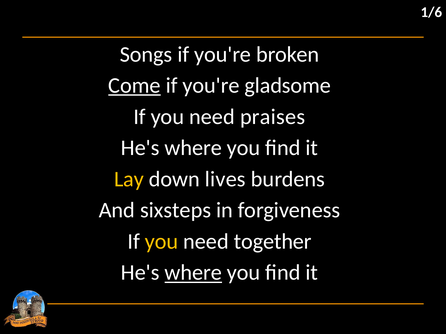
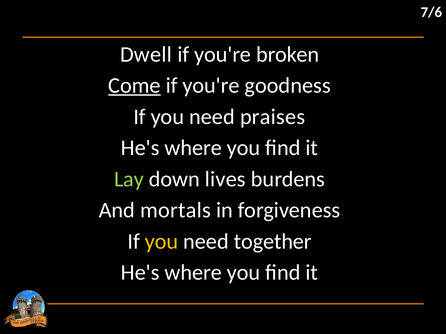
1/6: 1/6 -> 7/6 (431, 12)
Songs: Songs -> Dwell (146, 54)
gladsome: gladsome -> goodness (288, 86)
Lay colour: yellow -> light green (129, 179)
sixsteps: sixsteps -> mortals (175, 211)
where underline: present -> none (193, 273)
